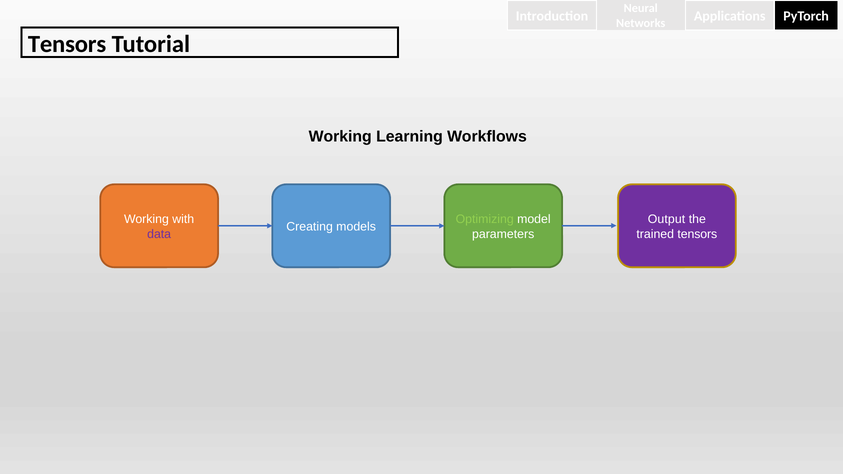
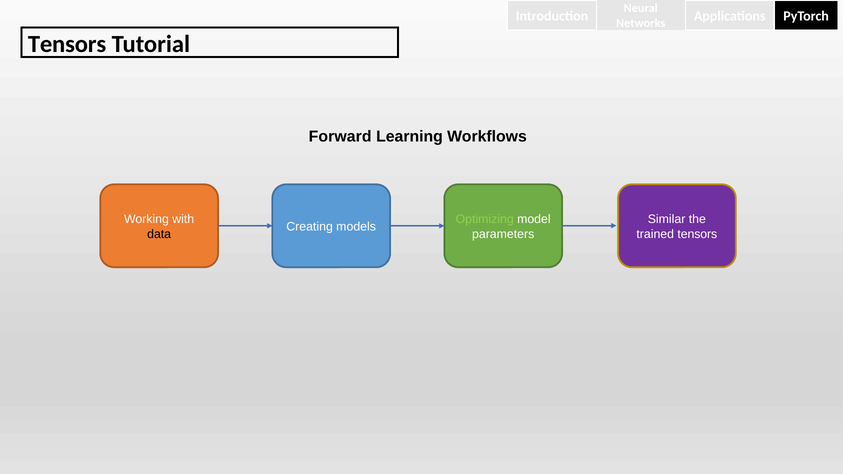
Working: Working -> Forward (340, 137)
Output: Output -> Similar (667, 219)
data colour: purple -> black (159, 234)
